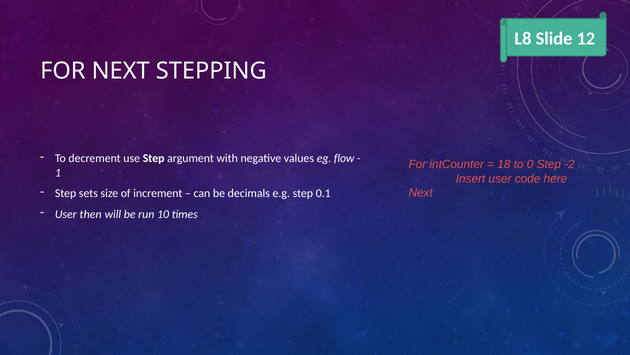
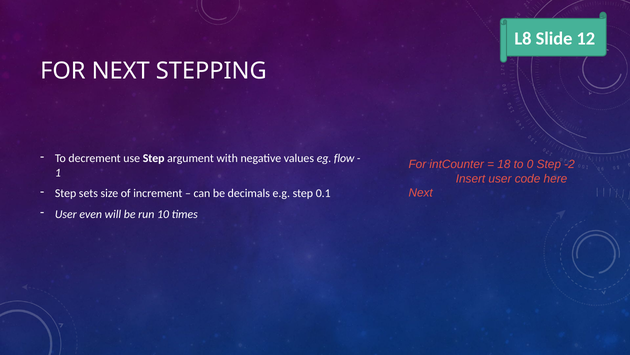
then: then -> even (91, 214)
